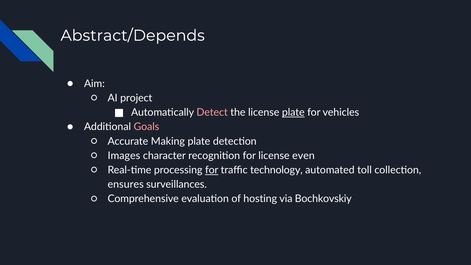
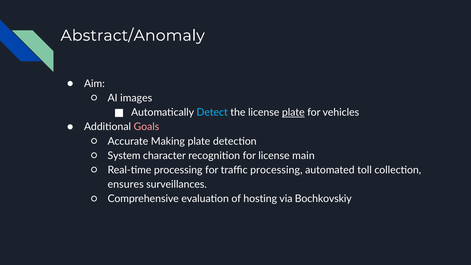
Abstract/Depends: Abstract/Depends -> Abstract/Anomaly (133, 36)
project: project -> images (136, 98)
Detect colour: pink -> light blue (212, 112)
Images: Images -> System (124, 156)
even: even -> main (303, 156)
for underline: present -> none (212, 170)
traffic technology: technology -> processing (276, 170)
